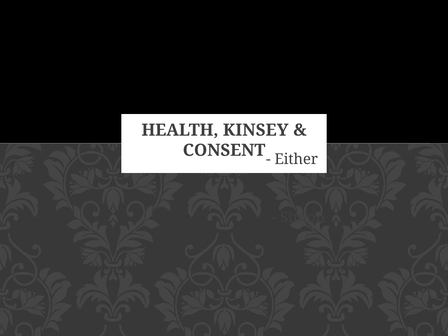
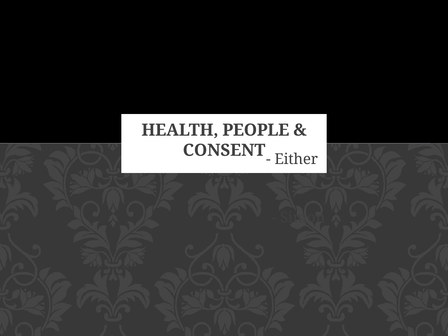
KINSEY: KINSEY -> PEOPLE (256, 130)
